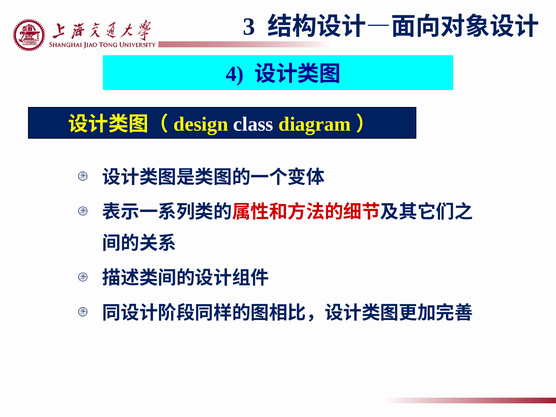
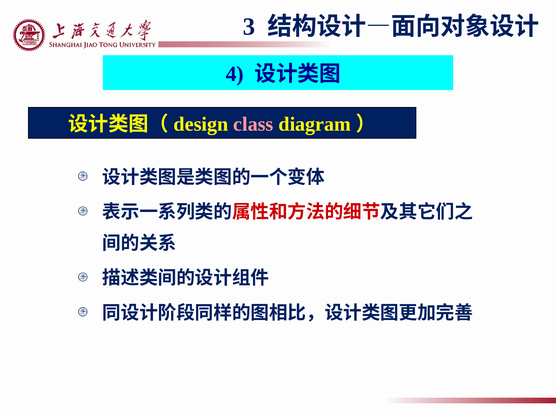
class colour: white -> pink (253, 124)
